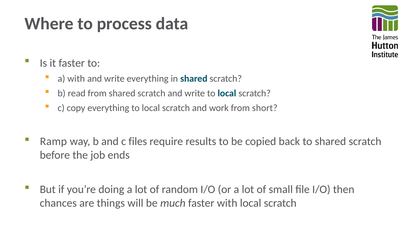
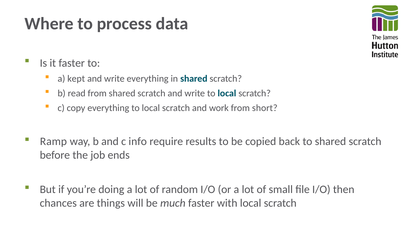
a with: with -> kept (76, 79)
files: files -> info (138, 142)
